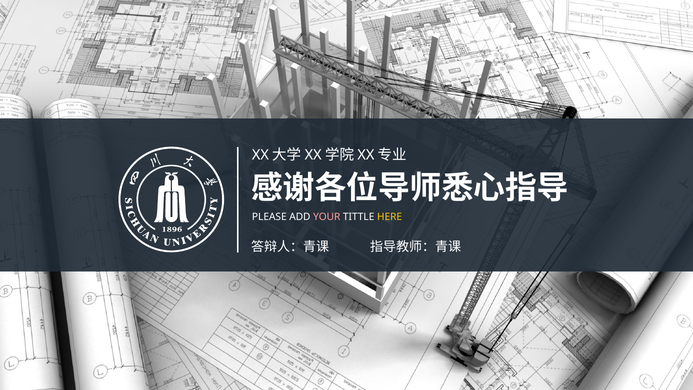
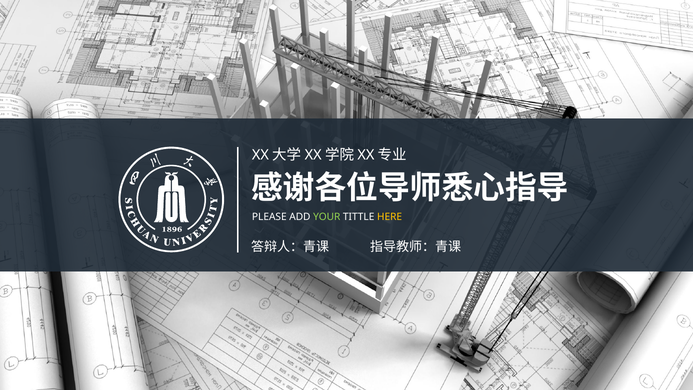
YOUR colour: pink -> light green (327, 217)
